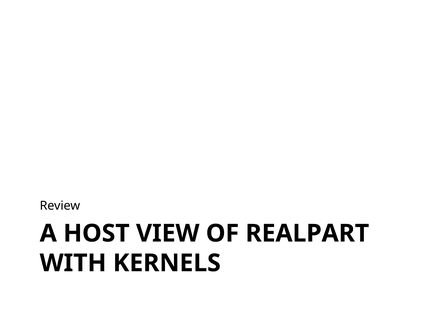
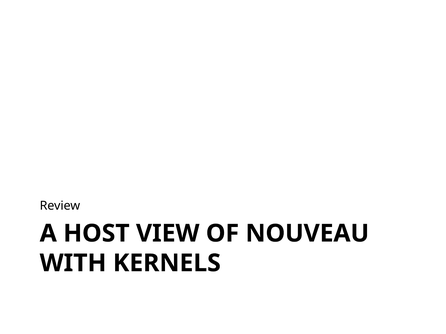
REALPART: REALPART -> NOUVEAU (307, 234)
